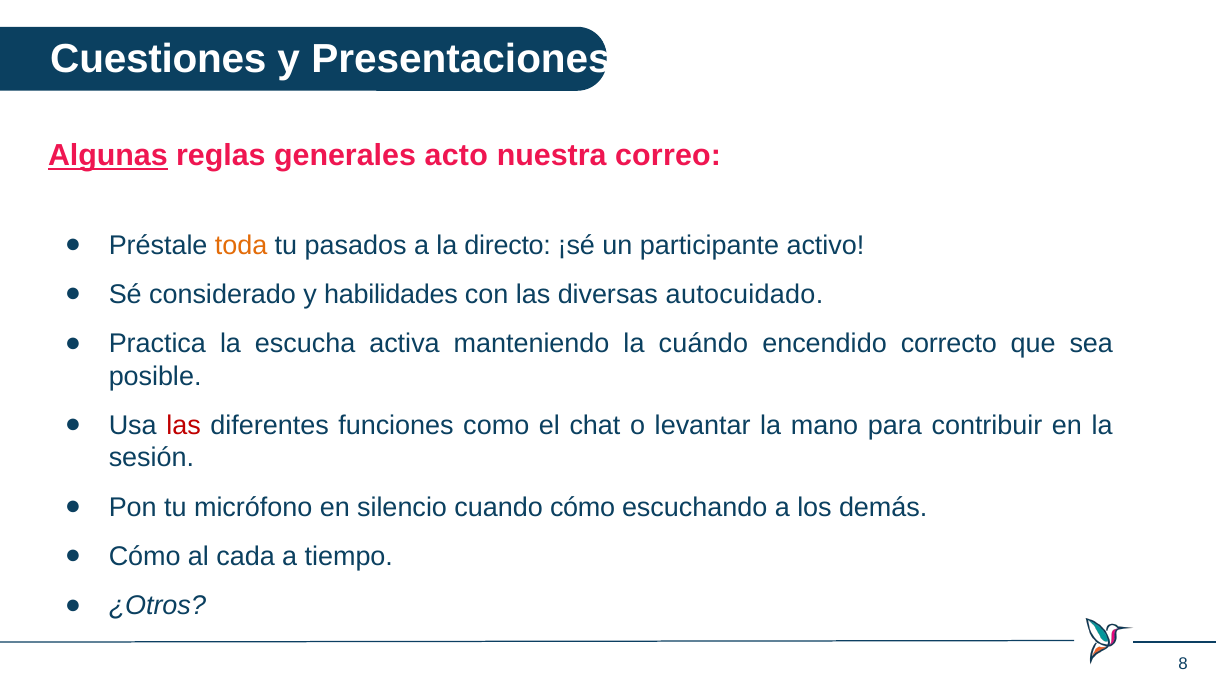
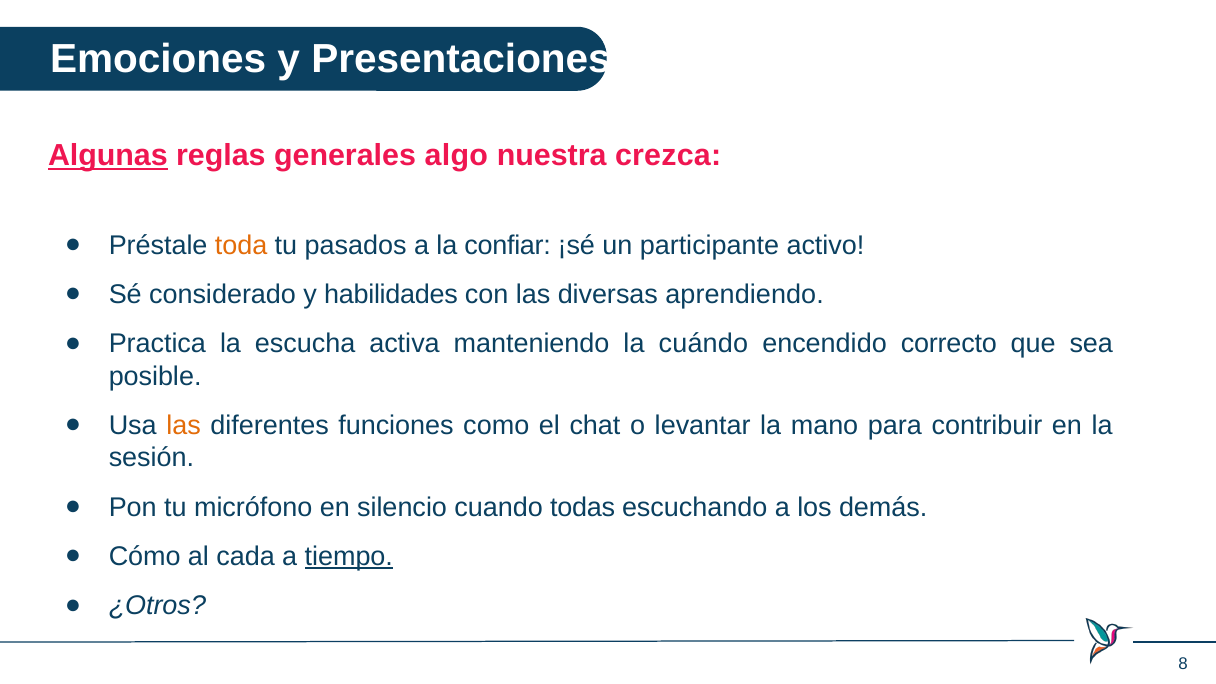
Cuestiones: Cuestiones -> Emociones (158, 59)
acto: acto -> algo (456, 156)
correo: correo -> crezca (668, 156)
directo: directo -> confiar (508, 245)
autocuidado: autocuidado -> aprendiendo (745, 295)
las colour: red -> orange (184, 426)
cuando cómo: cómo -> todas (583, 507)
tiempo underline: none -> present (349, 557)
